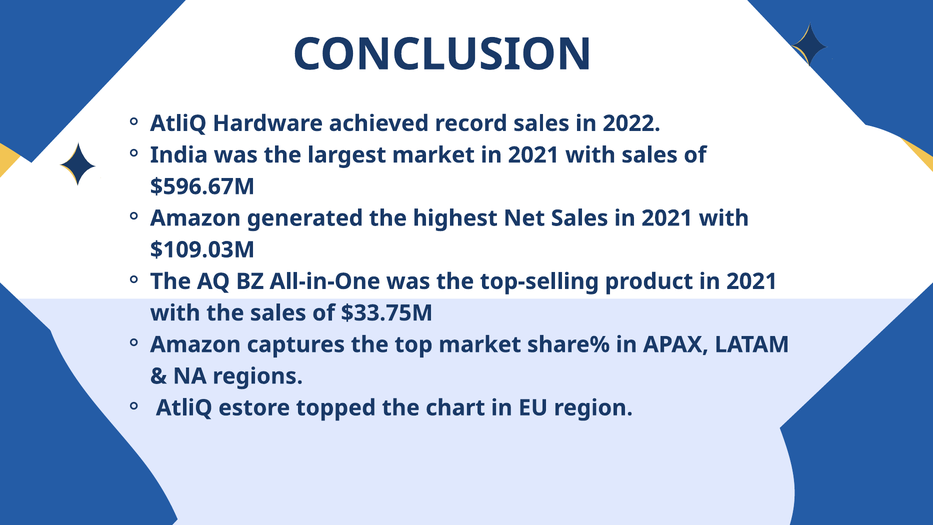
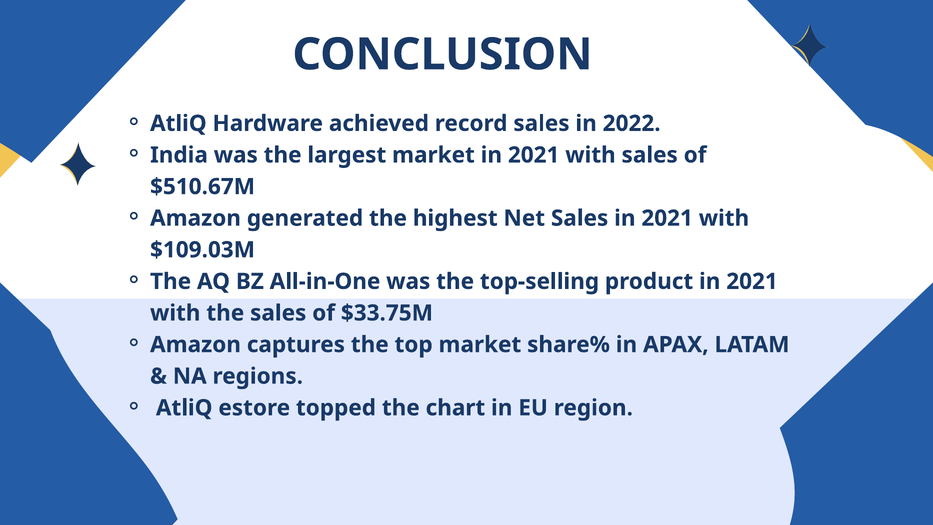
$596.67M: $596.67M -> $510.67M (203, 187)
